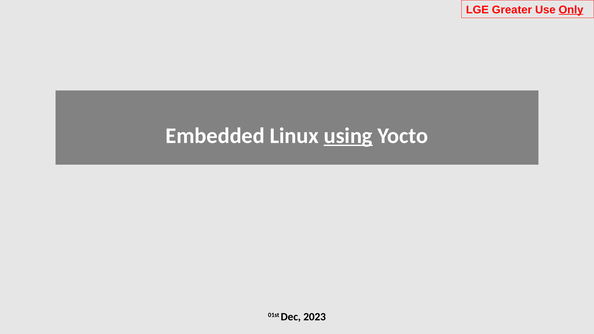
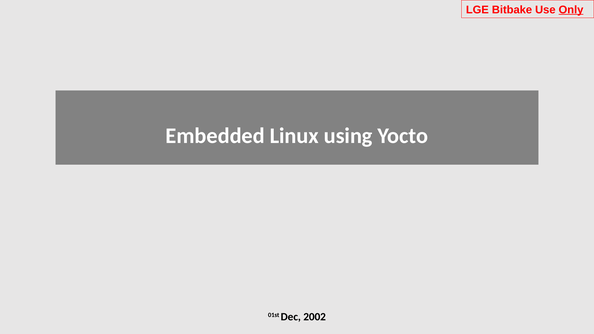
Greater: Greater -> Bitbake (512, 10)
using underline: present -> none (348, 136)
2023: 2023 -> 2002 (315, 317)
